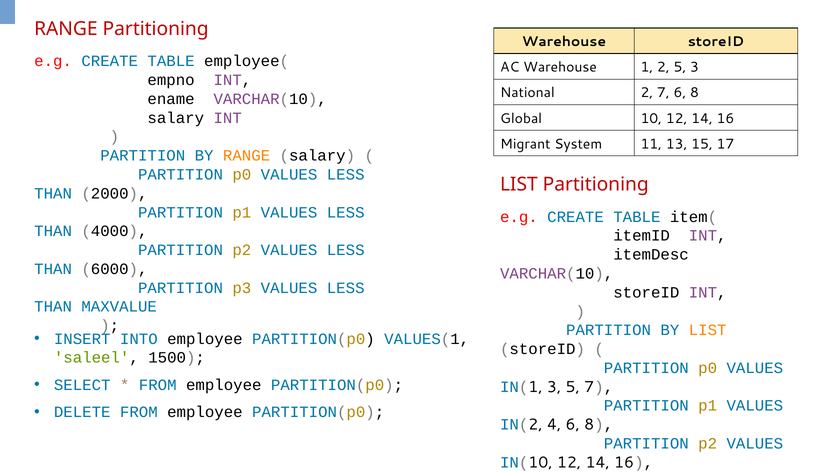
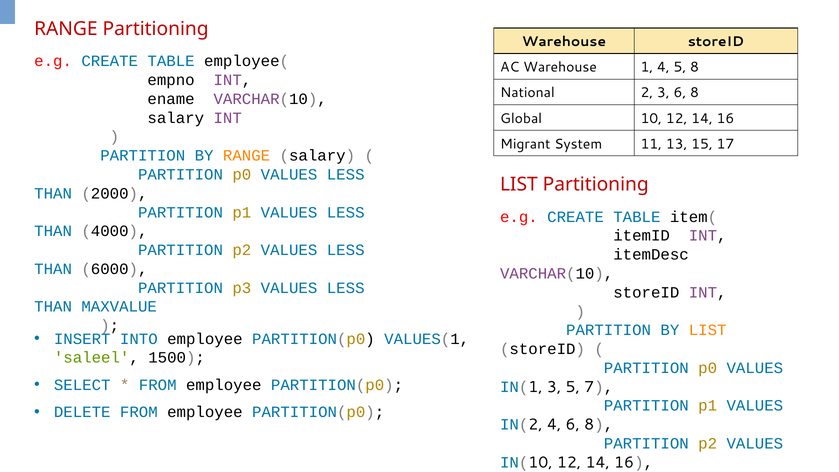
1 2: 2 -> 4 (663, 67)
5 3: 3 -> 8 (694, 67)
2 7: 7 -> 3 (663, 93)
